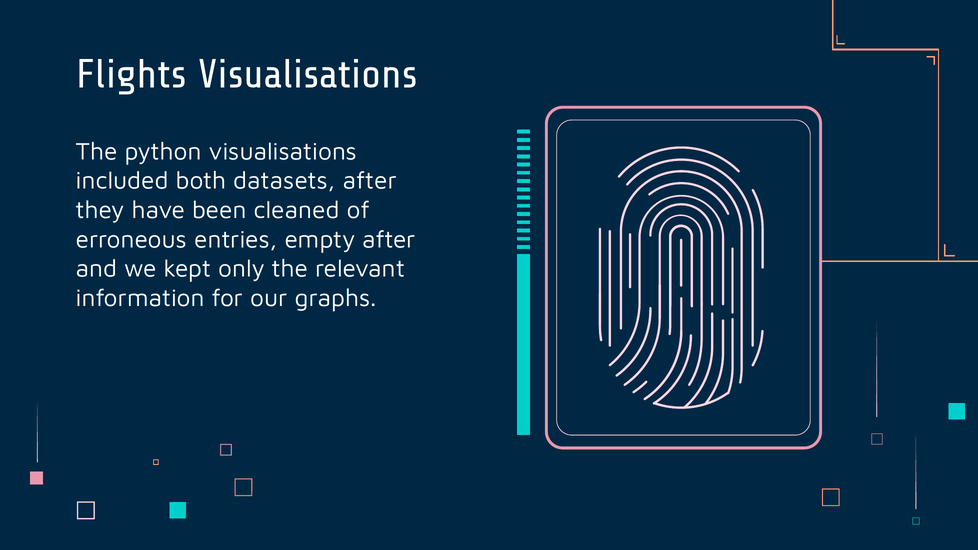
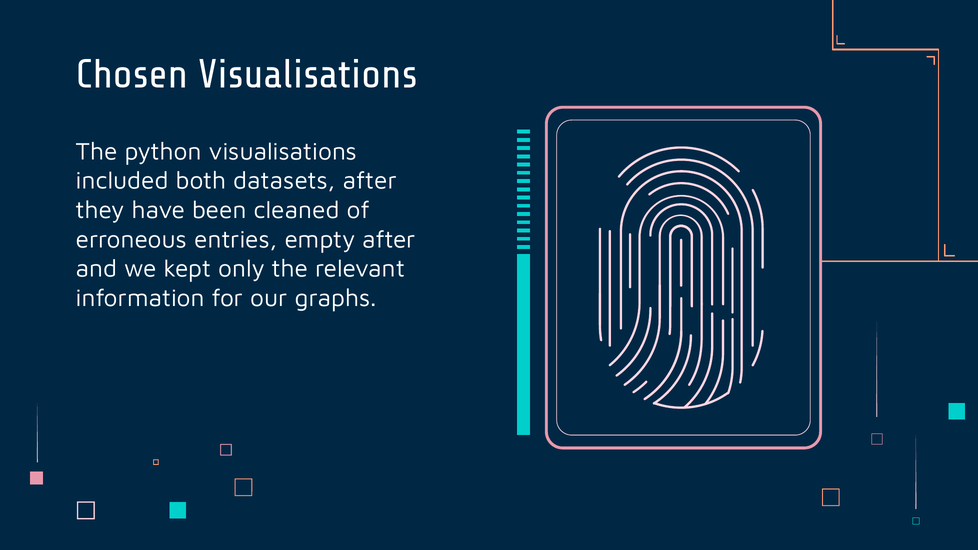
Flights: Flights -> Chosen (132, 74)
